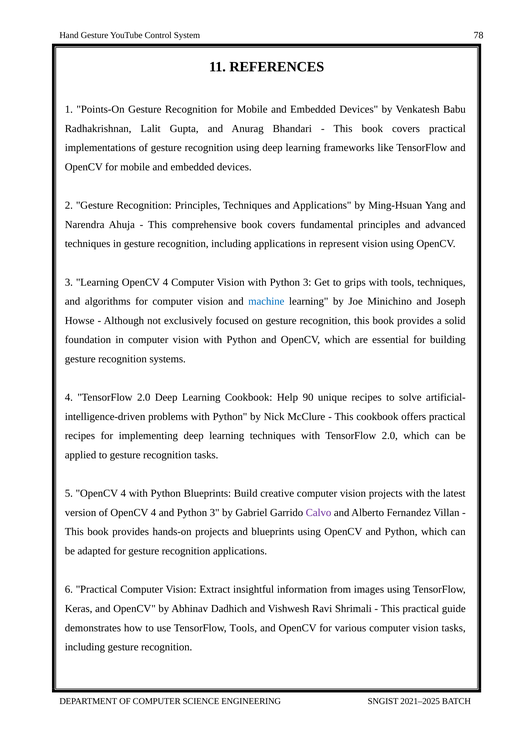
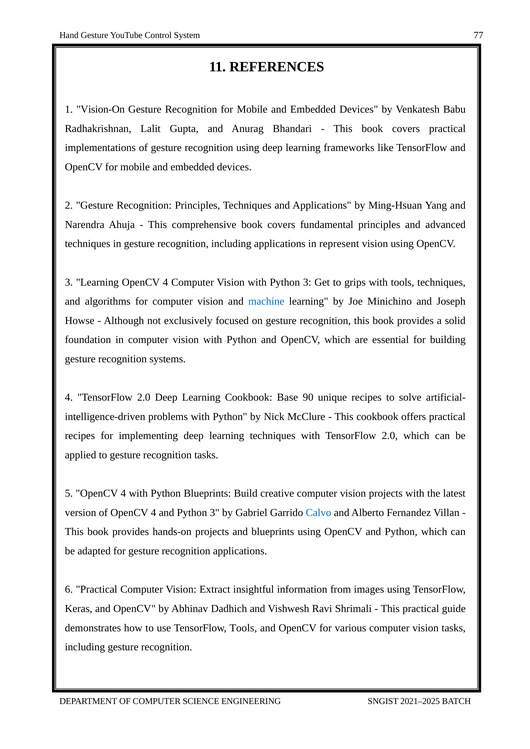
78: 78 -> 77 (479, 35)
Points-On: Points-On -> Vision-On (101, 109)
Help: Help -> Base (287, 397)
Calvo colour: purple -> blue (319, 513)
